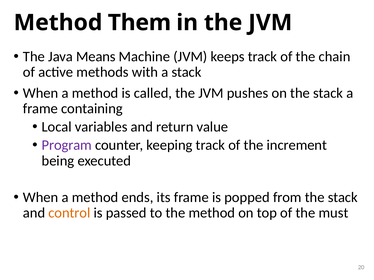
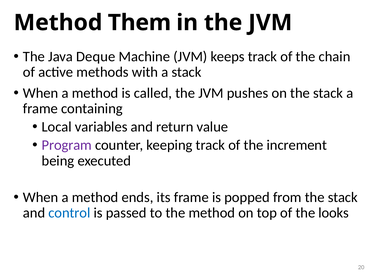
Means: Means -> Deque (96, 57)
control colour: orange -> blue (69, 213)
must: must -> looks (334, 213)
